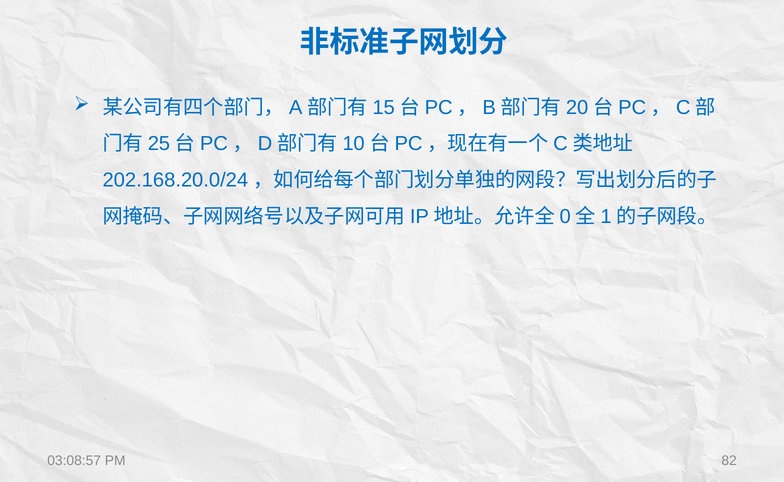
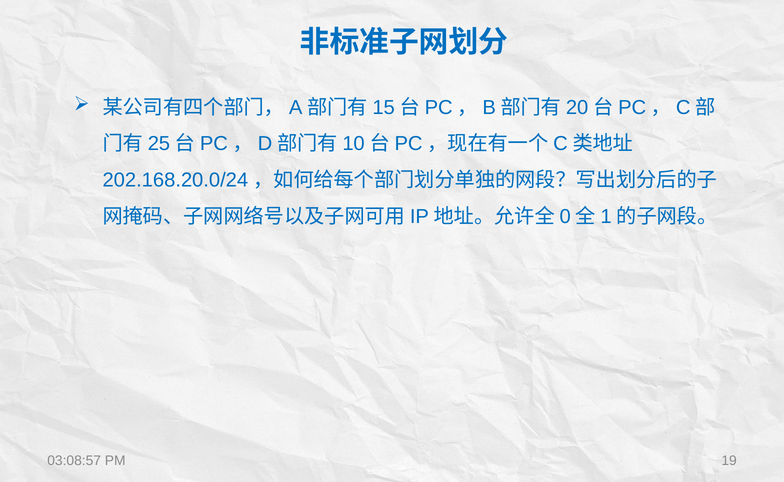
82: 82 -> 19 (729, 461)
